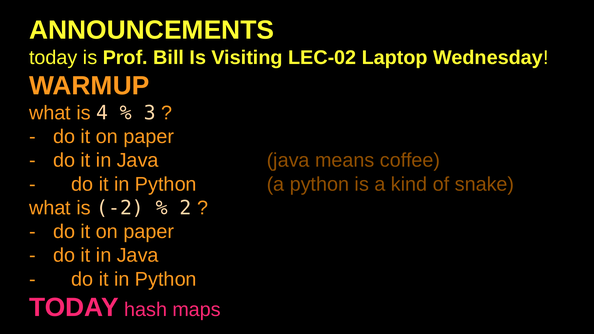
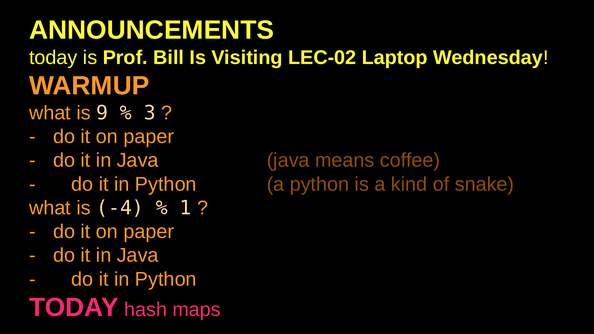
4: 4 -> 9 (102, 113)
-2: -2 -> -4 (120, 208)
2: 2 -> 1 (186, 208)
